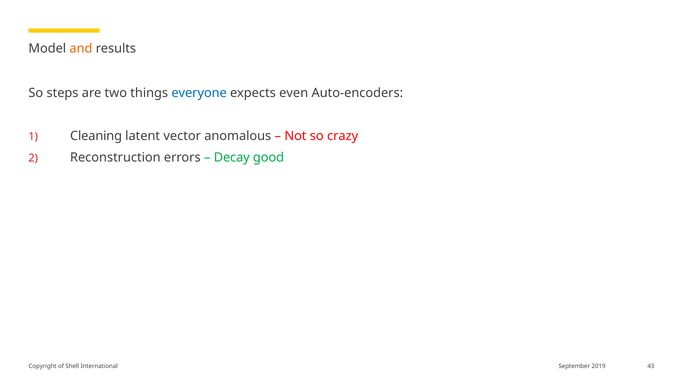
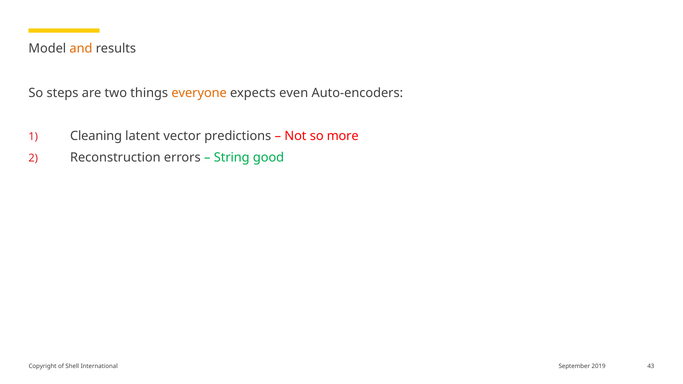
everyone colour: blue -> orange (199, 93)
anomalous: anomalous -> predictions (238, 136)
crazy: crazy -> more (343, 136)
Decay: Decay -> String (232, 158)
